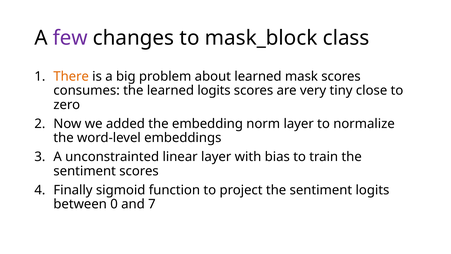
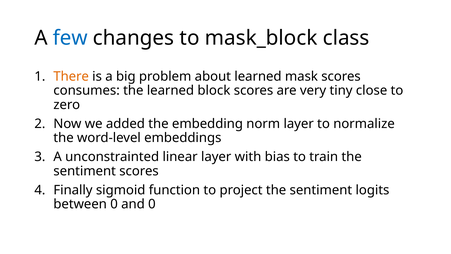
few colour: purple -> blue (70, 38)
learned logits: logits -> block (214, 90)
and 7: 7 -> 0 (152, 204)
